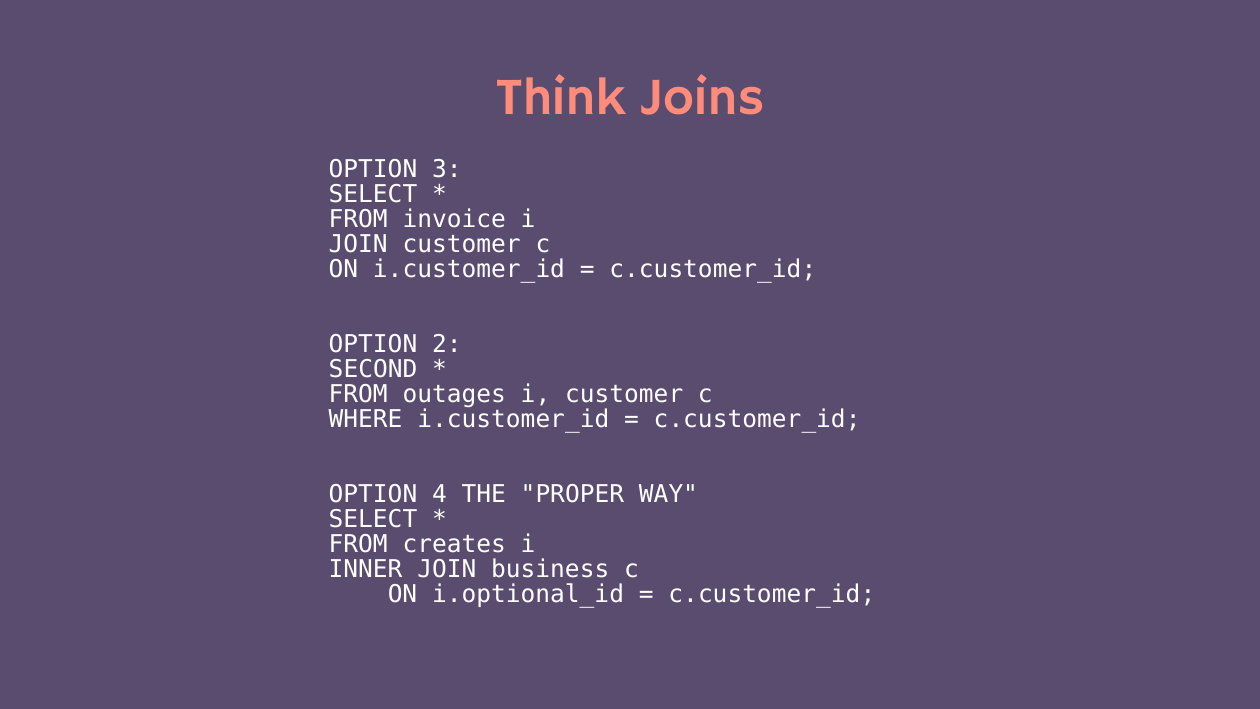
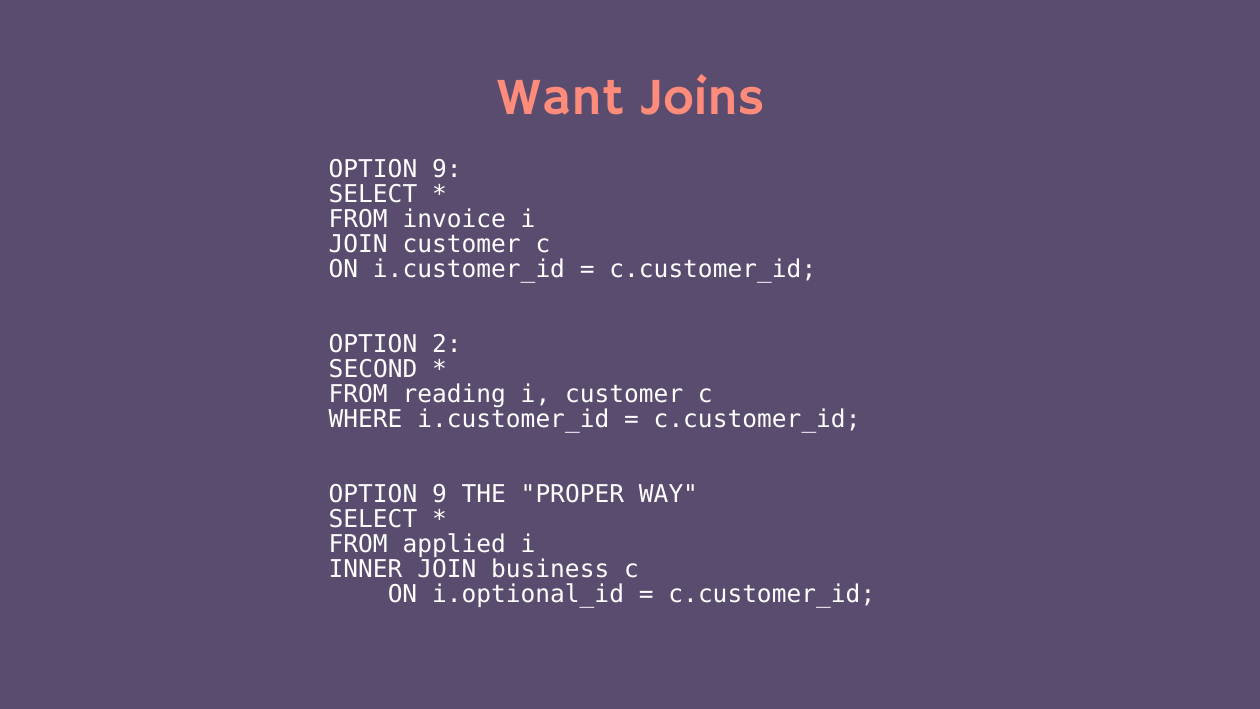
Think: Think -> Want (561, 97)
3: 3 -> 9 (447, 170)
outages: outages -> reading (454, 394)
4: 4 -> 9 (440, 494)
creates: creates -> applied (454, 544)
